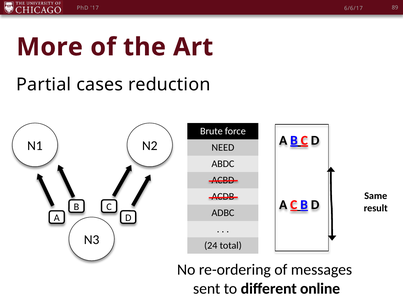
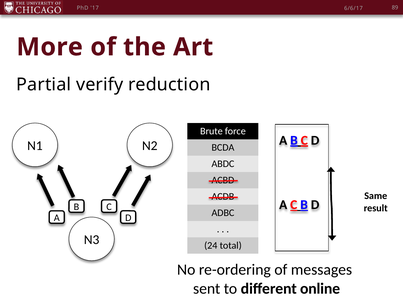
cases: cases -> verify (100, 85)
NEED: NEED -> BCDA (223, 148)
